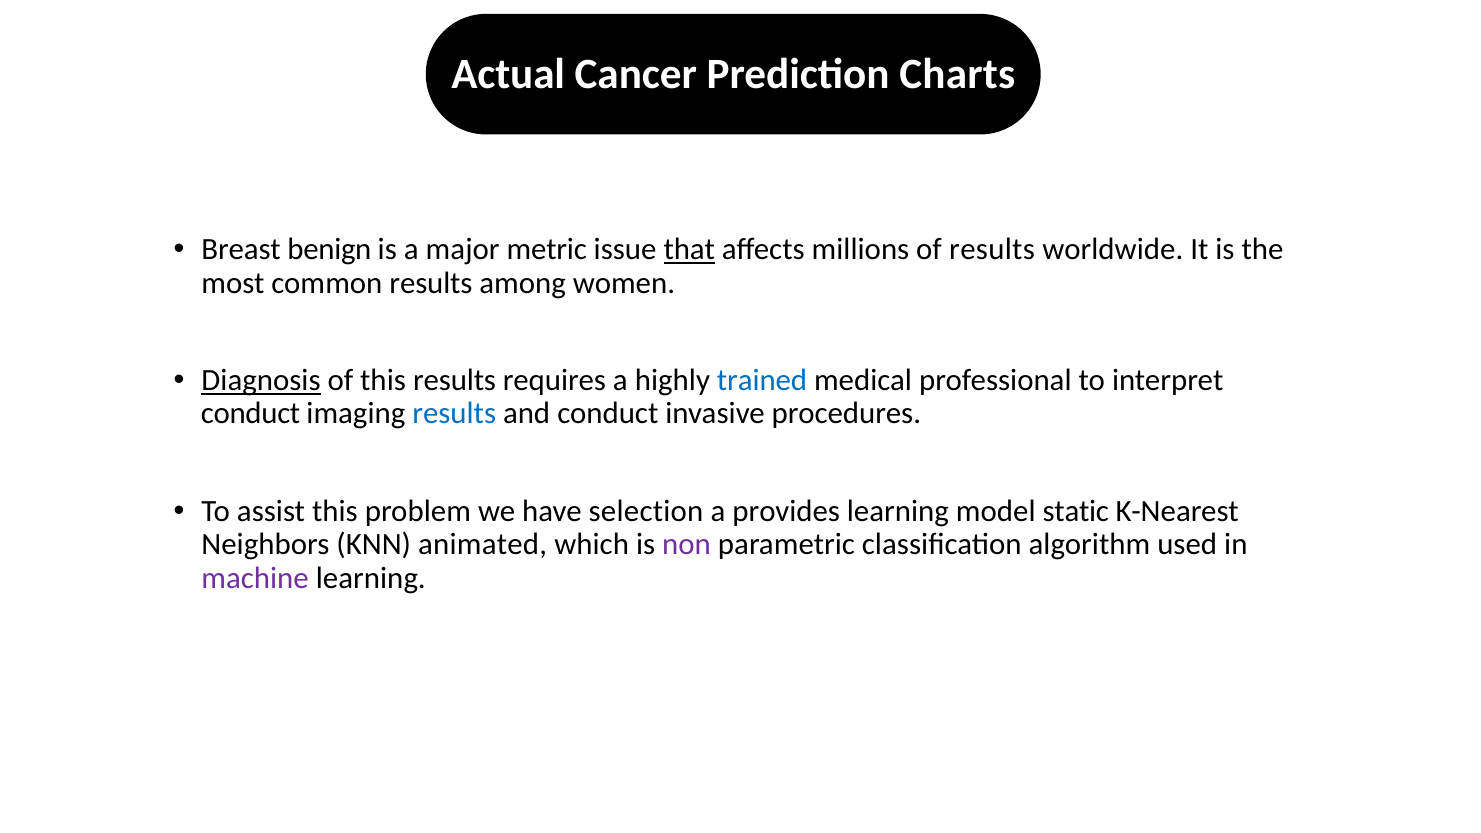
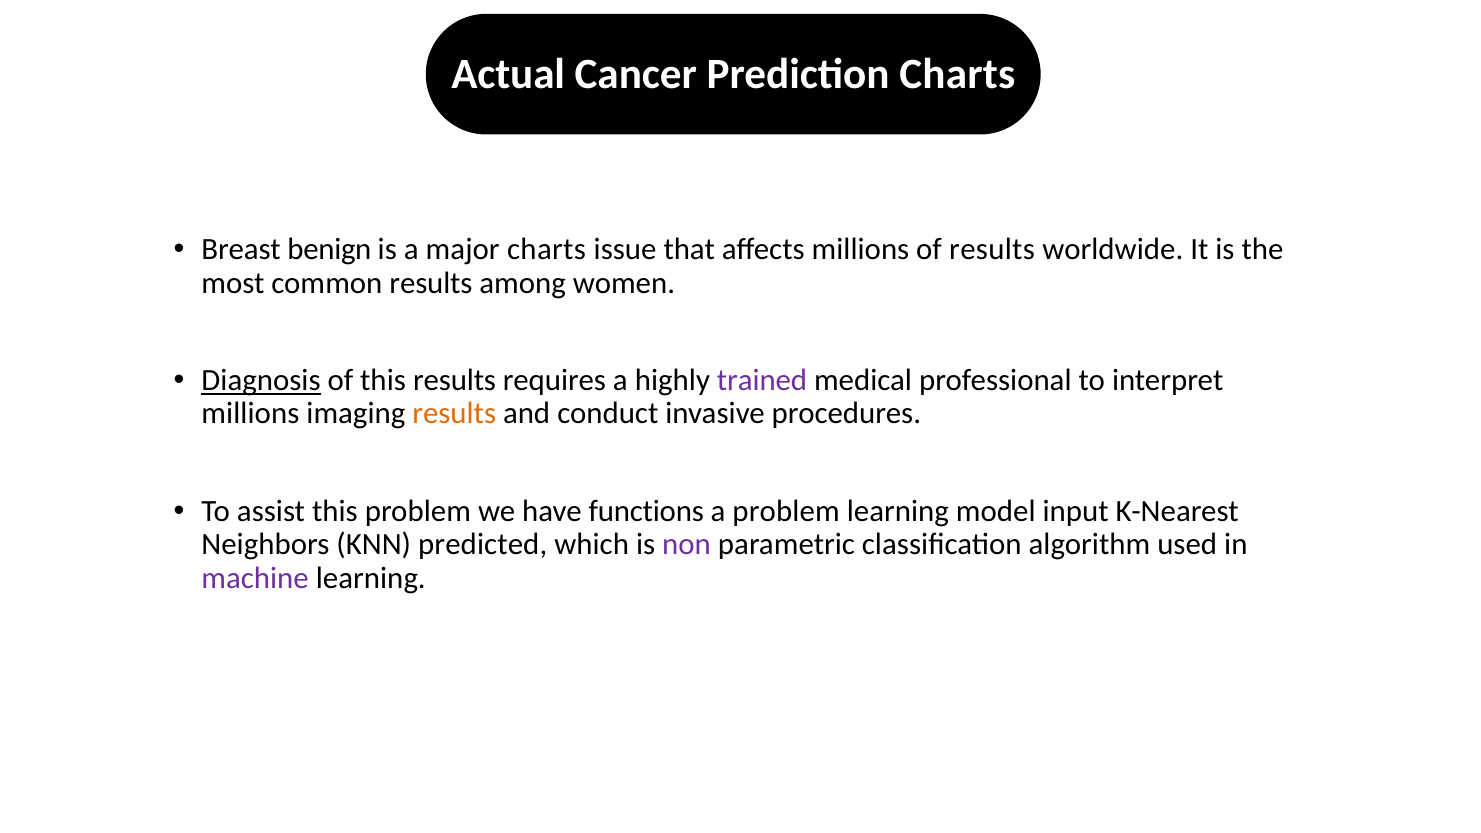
major metric: metric -> charts (547, 250)
that underline: present -> none (689, 250)
trained colour: blue -> purple (762, 380)
conduct: conduct -> millions (250, 414)
results colour: blue -> orange (454, 414)
selection: selection -> functions (646, 511)
a provides: provides -> problem (786, 511)
static: static -> input (1076, 511)
animated: animated -> predicted (483, 545)
